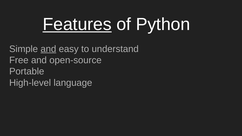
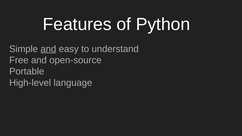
Features underline: present -> none (77, 24)
